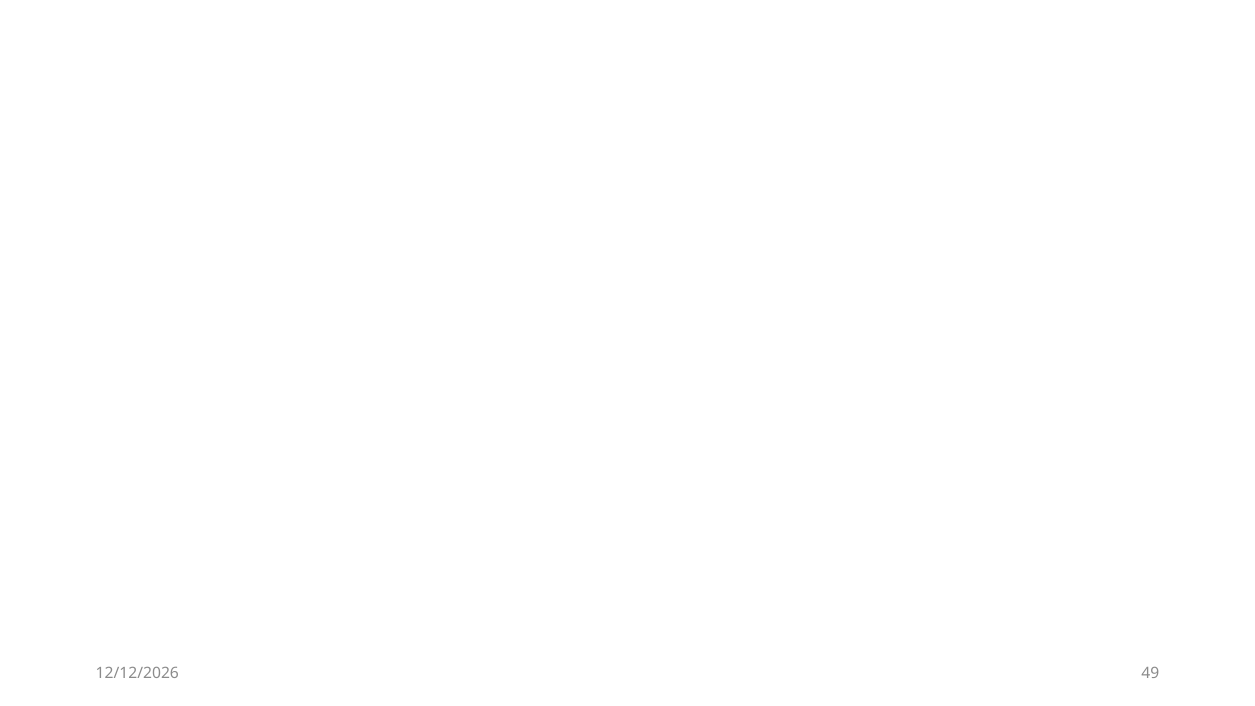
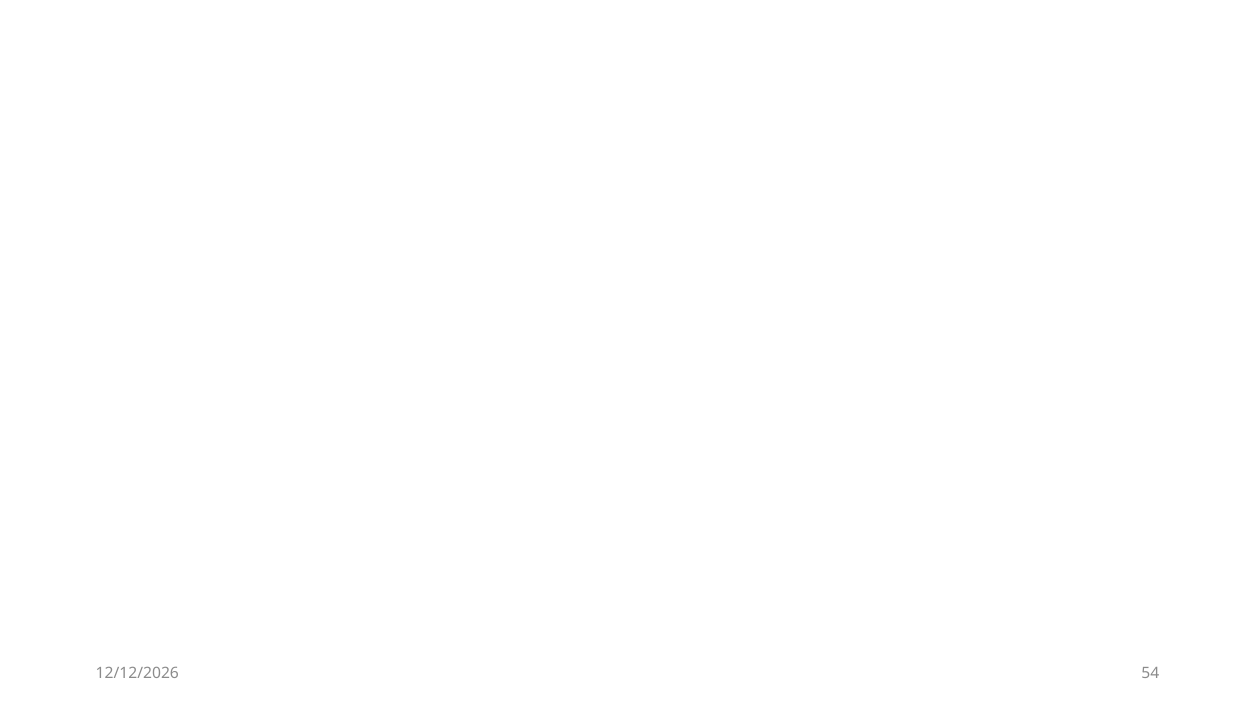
49: 49 -> 54 (1150, 673)
